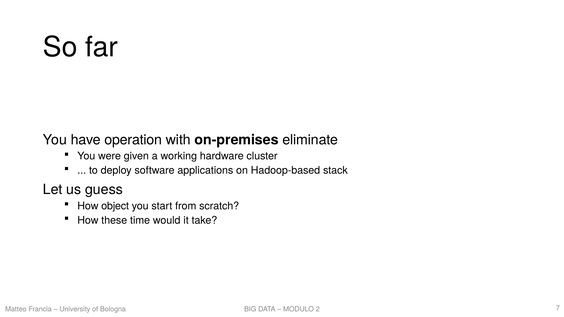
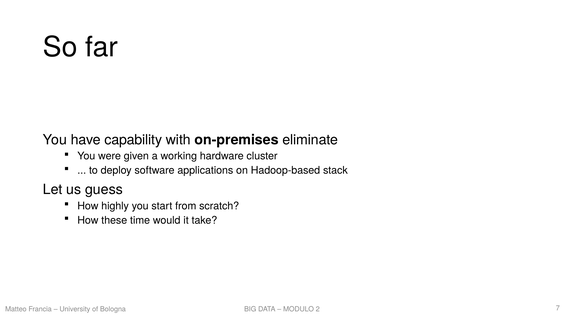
operation: operation -> capability (133, 140)
object: object -> highly (115, 206)
